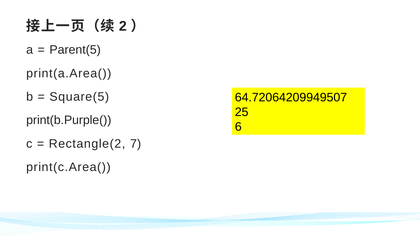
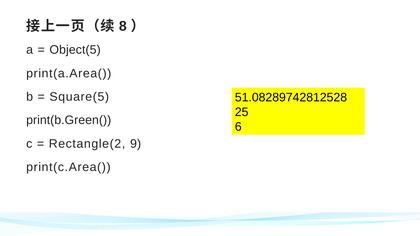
2: 2 -> 8 (123, 26)
Parent(5: Parent(5 -> Object(5 (75, 50)
64.72064209949507: 64.72064209949507 -> 51.08289742812528 (291, 97)
print(b.Purple(: print(b.Purple( -> print(b.Green( (69, 120)
7: 7 -> 9 (136, 144)
